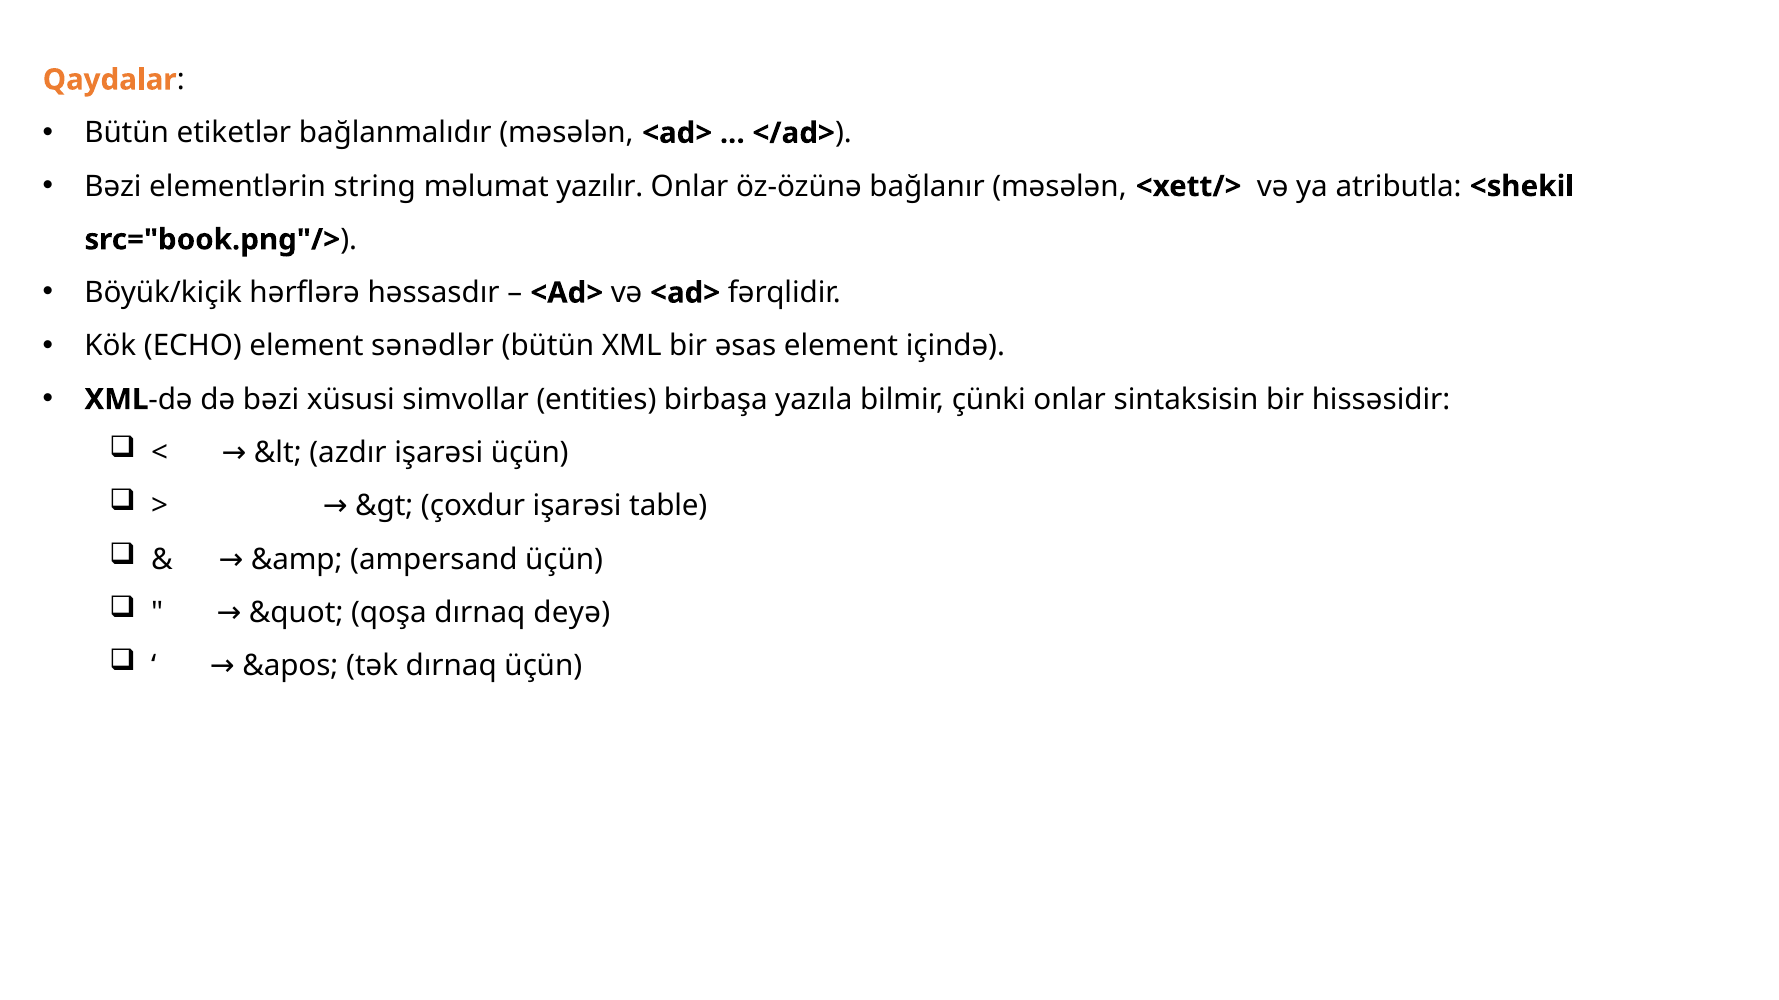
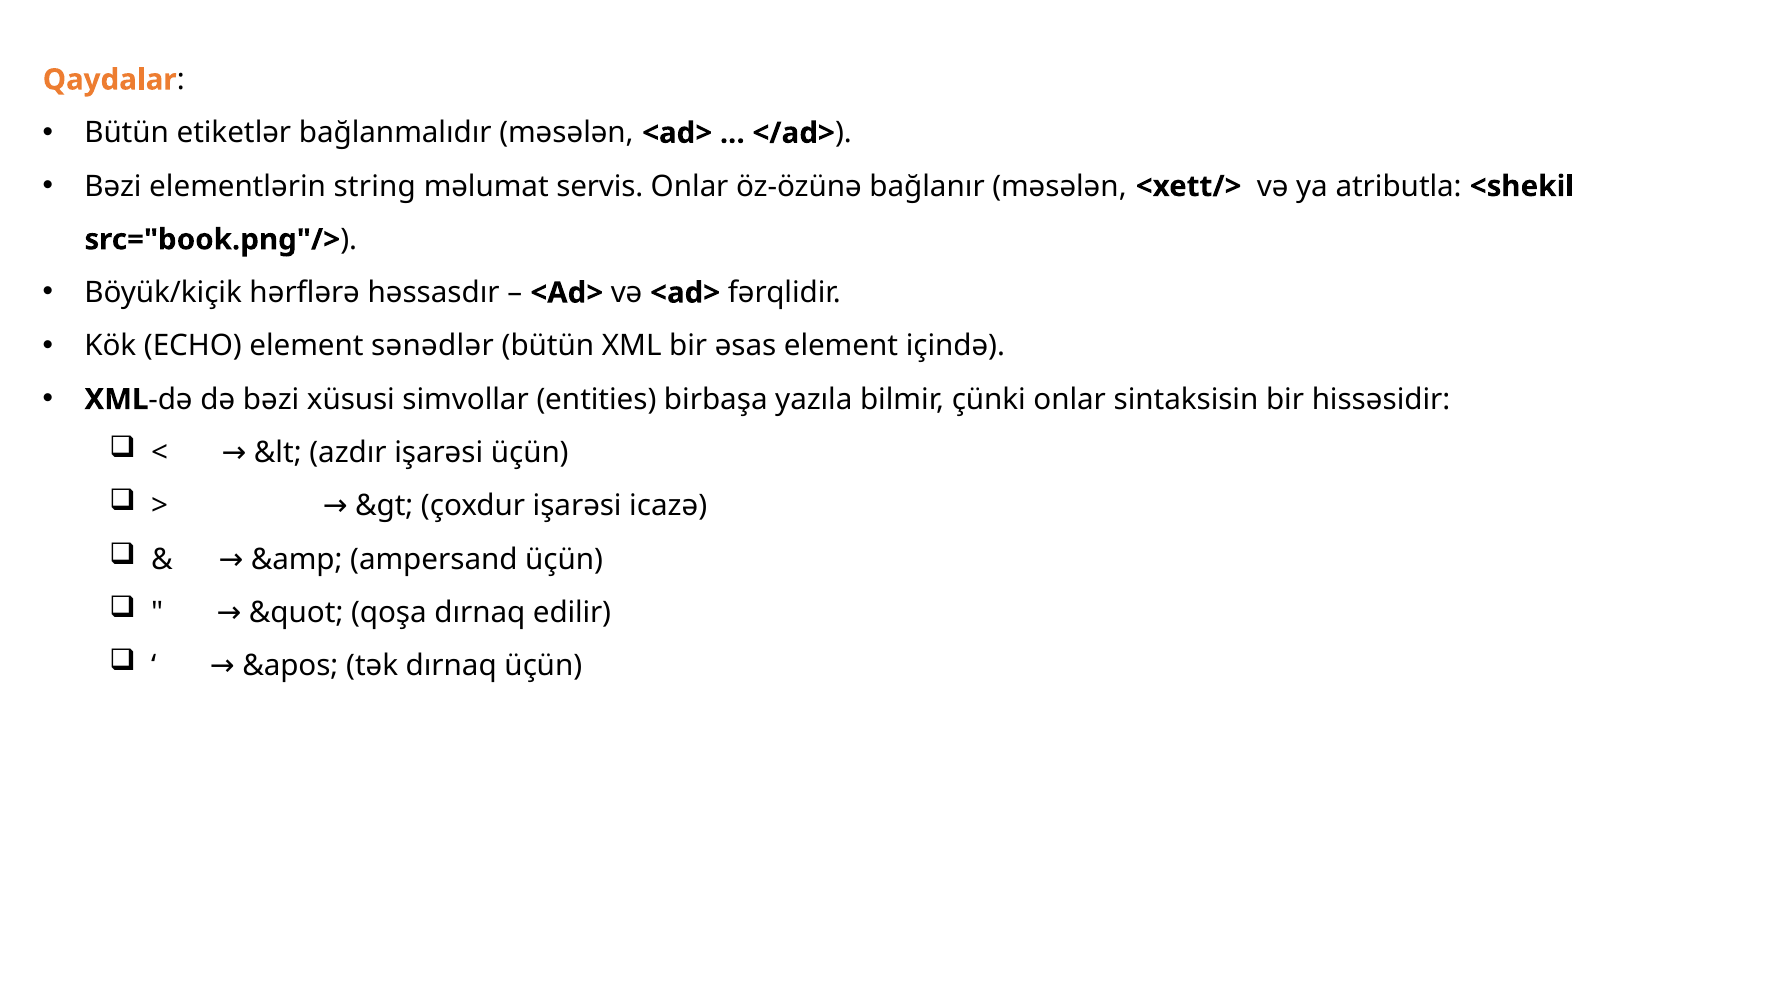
yazılır: yazılır -> servis (600, 186)
table: table -> icazə (668, 506)
deyə: deyə -> edilir (572, 613)
